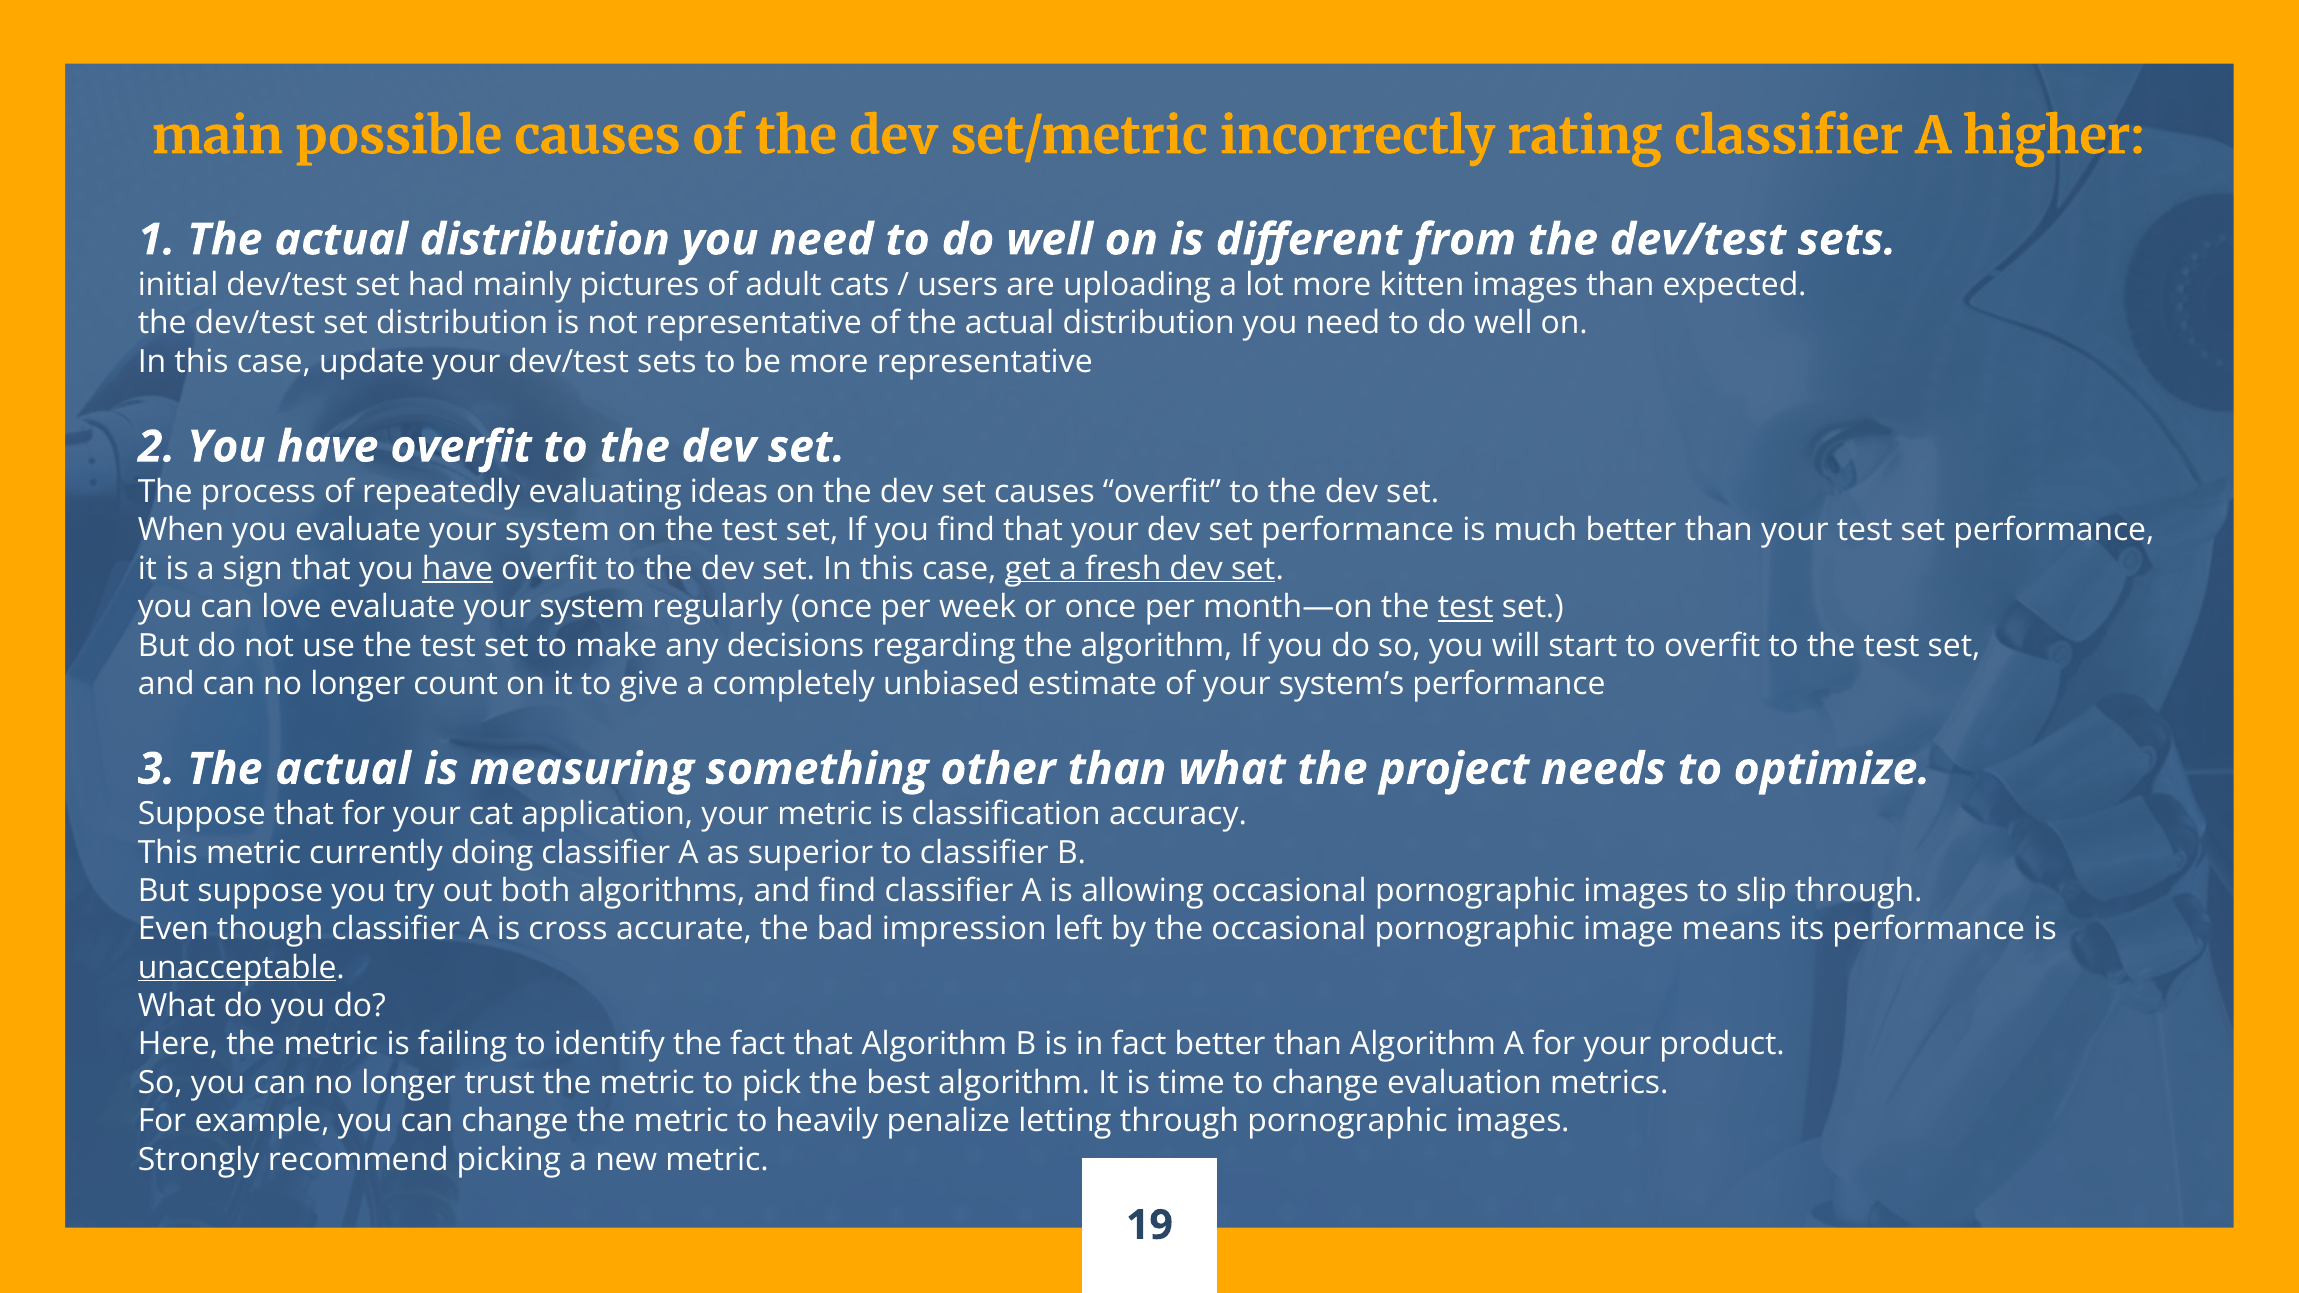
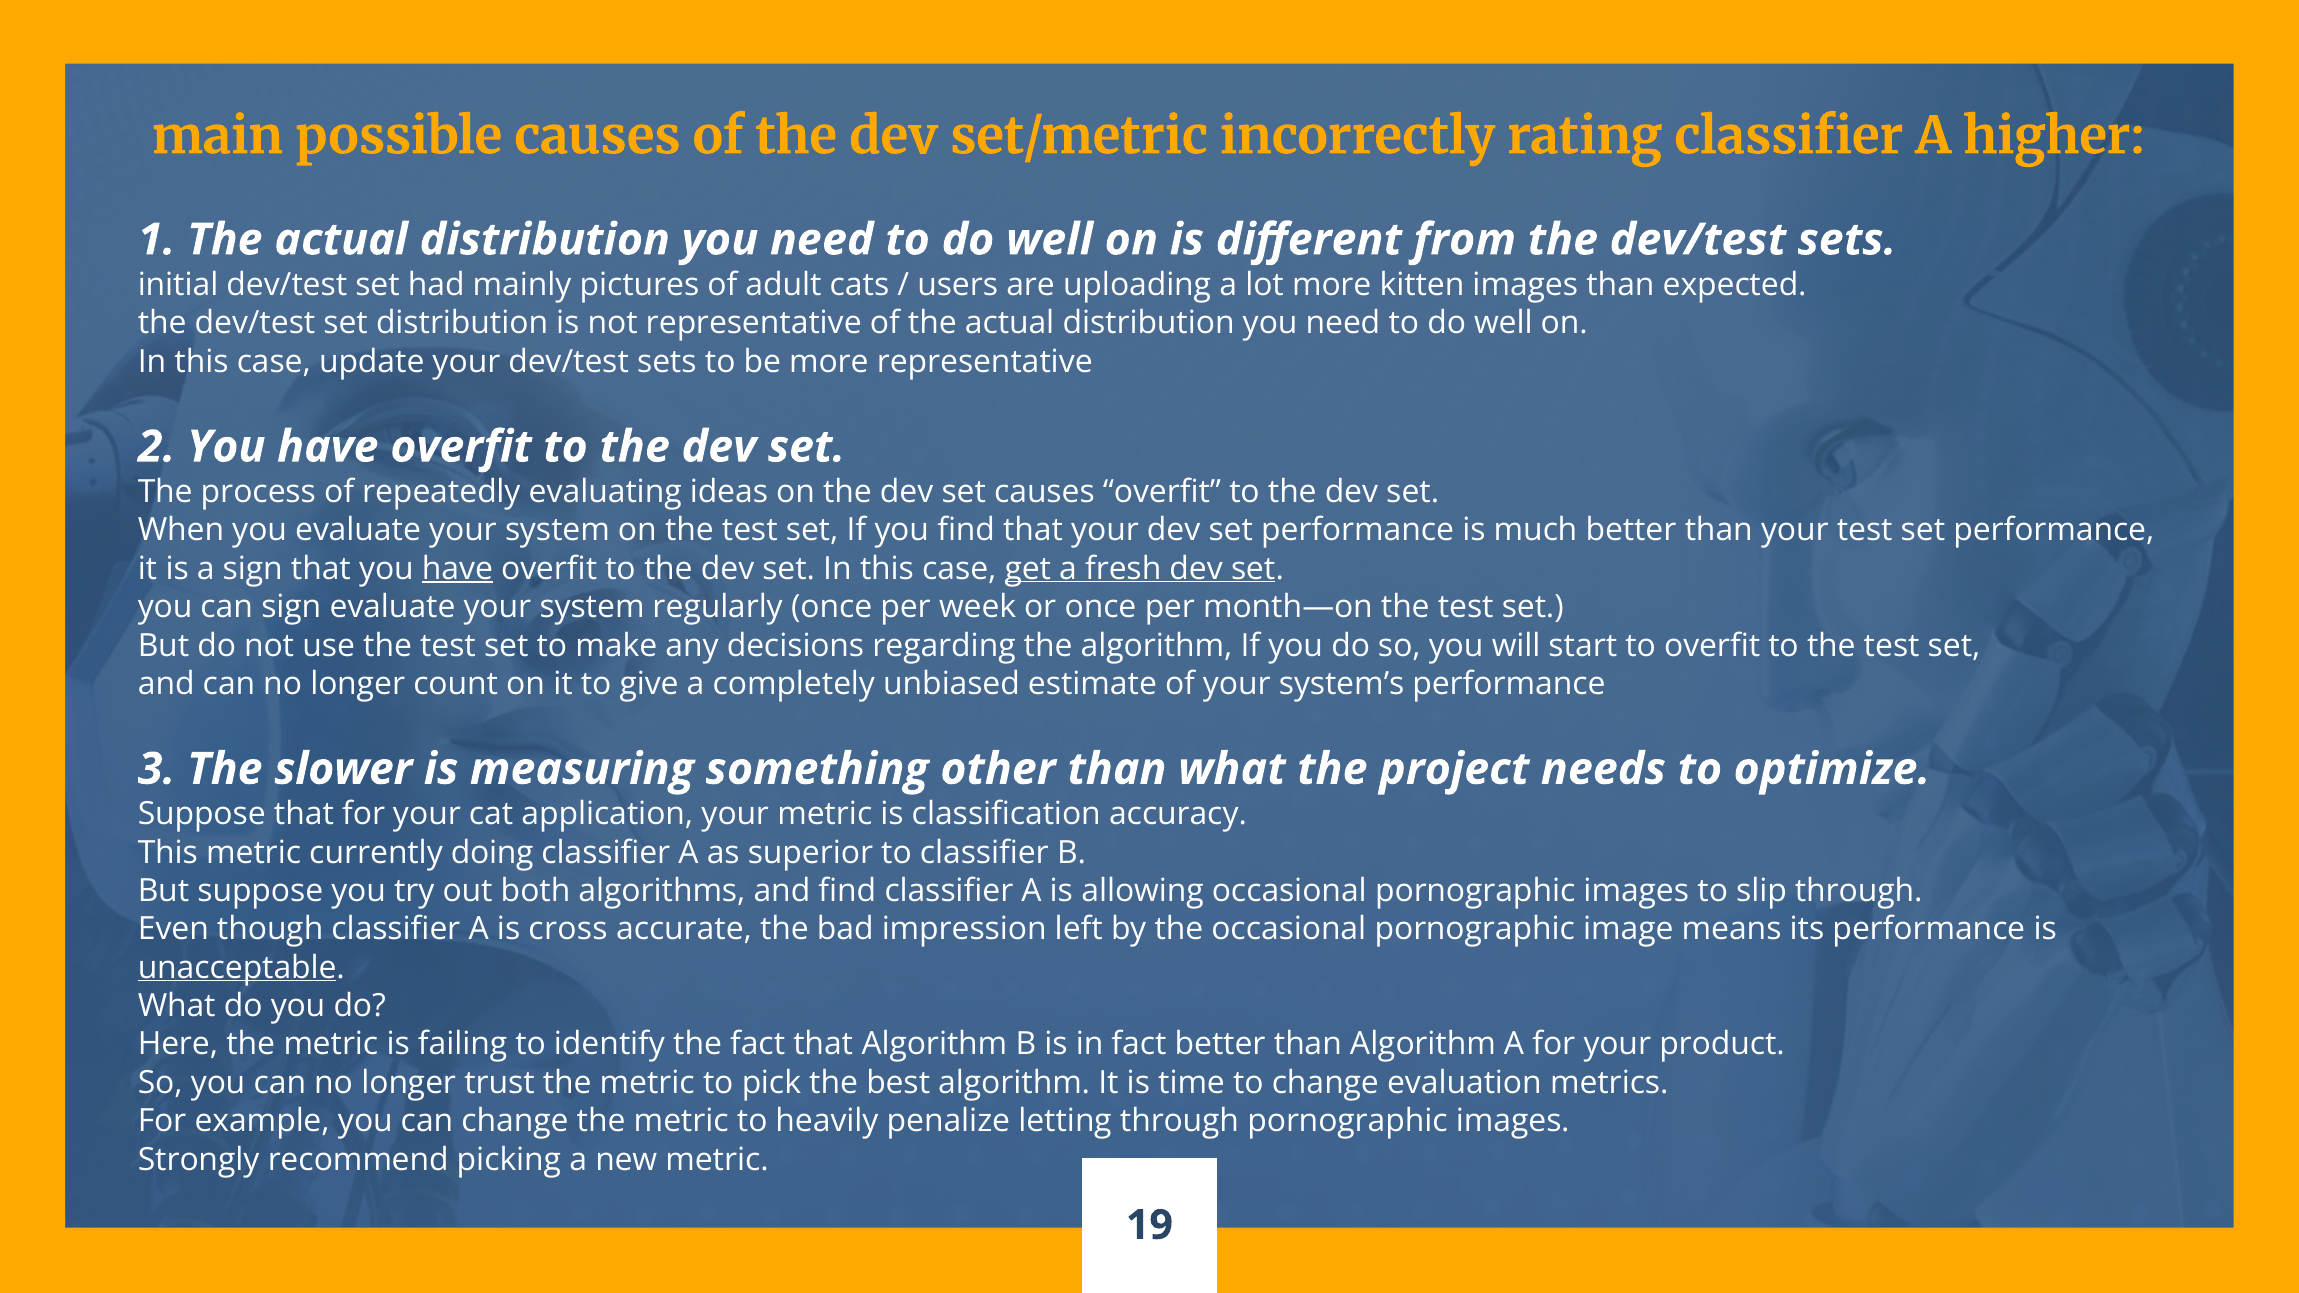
can love: love -> sign (291, 607)
test underline: present -> none (1466, 607)
3 The actual: actual -> slower (343, 769)
